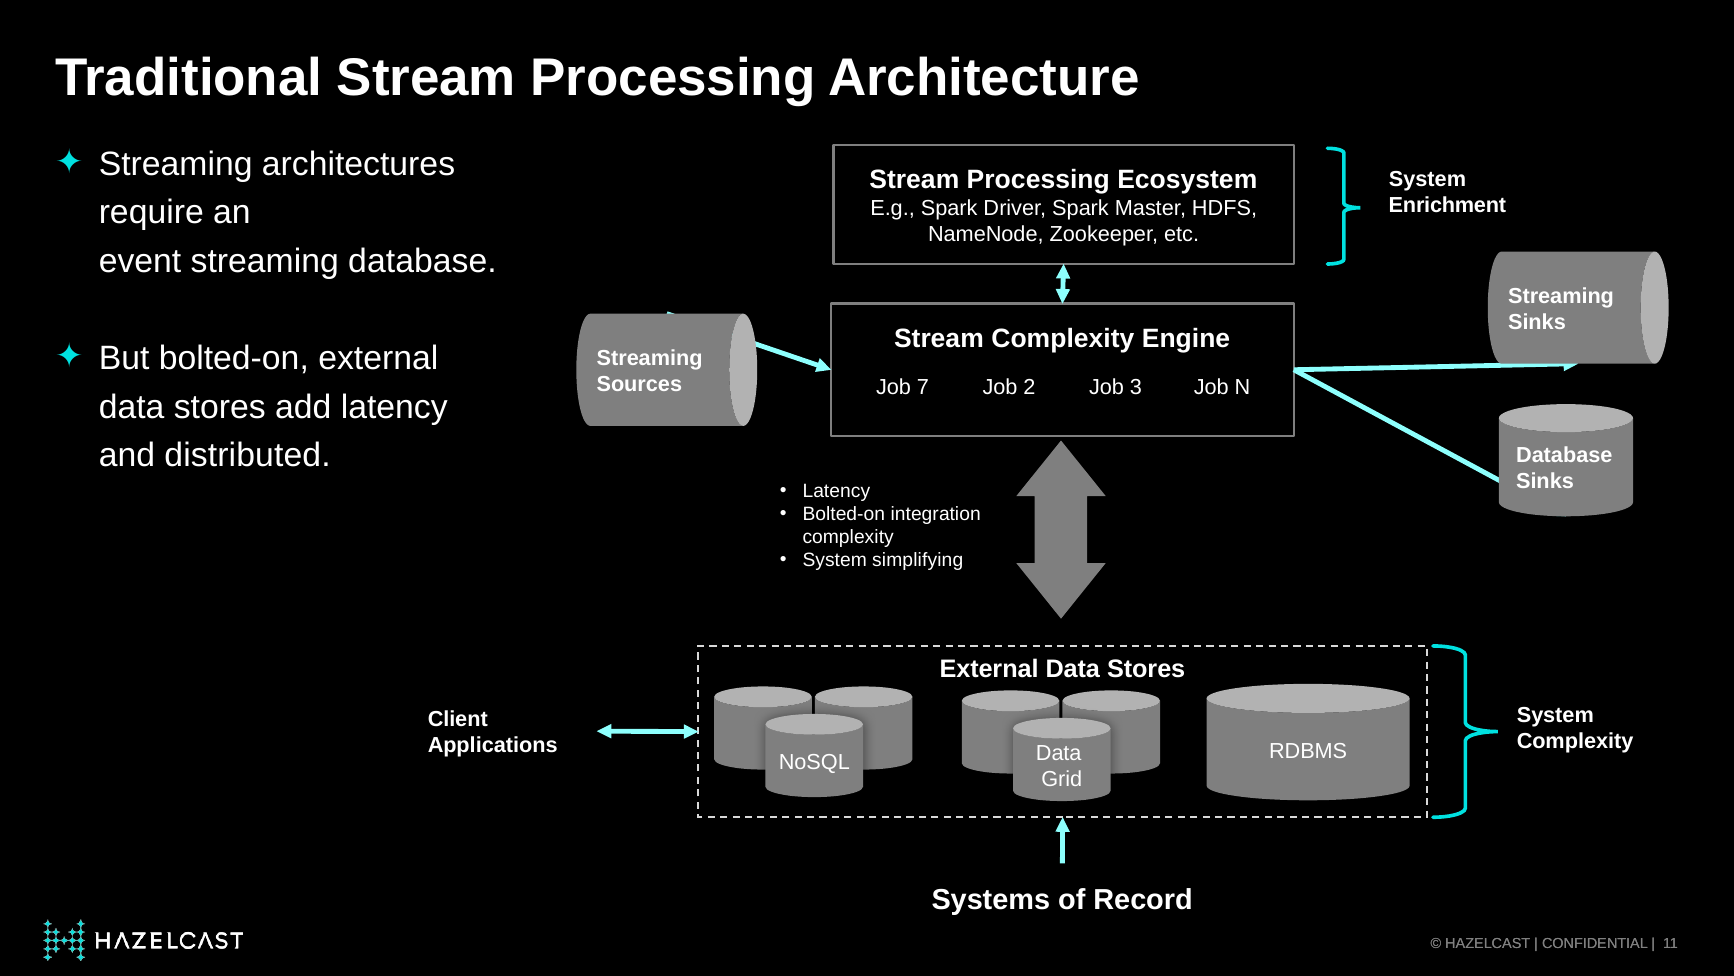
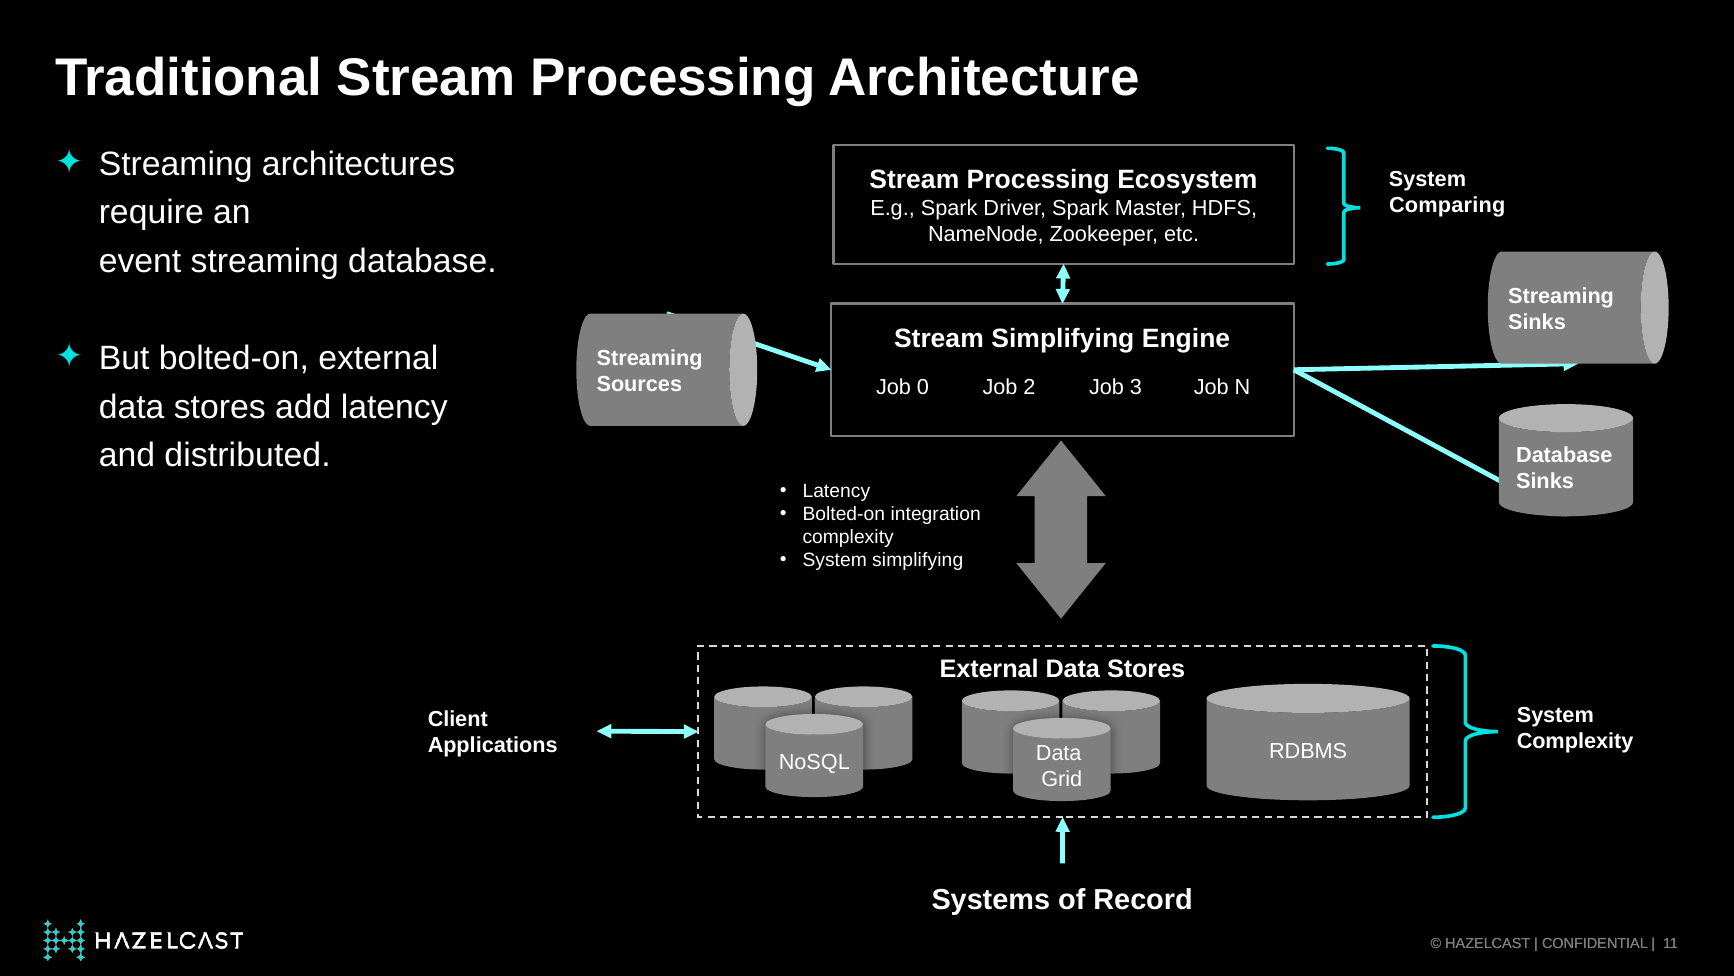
Enrichment: Enrichment -> Comparing (1447, 205)
Stream Complexity: Complexity -> Simplifying (1063, 339)
7: 7 -> 0 (923, 387)
